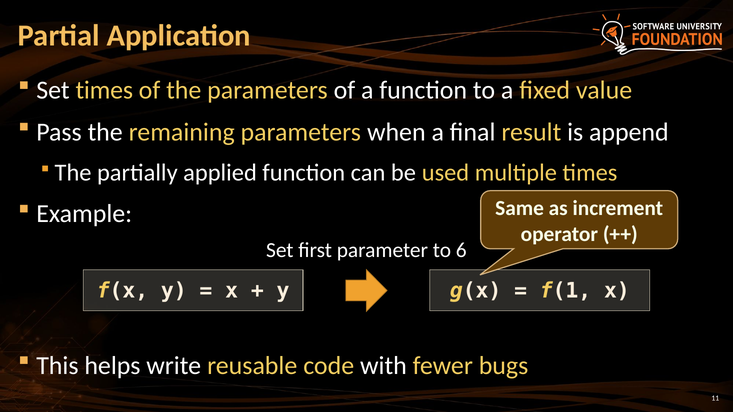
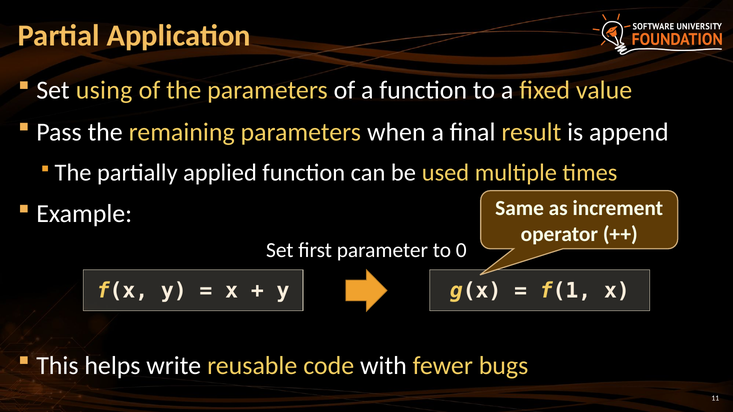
Set times: times -> using (104, 90)
6: 6 -> 0 (461, 250)
